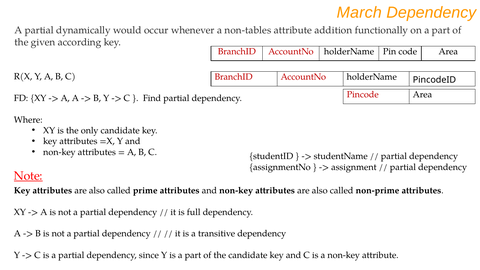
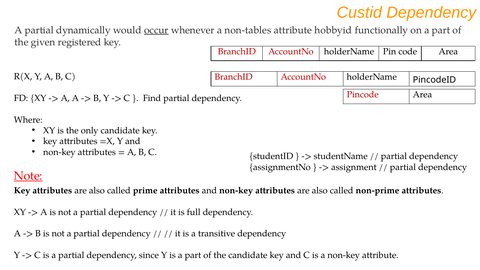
March: March -> Custid (359, 12)
occur underline: none -> present (156, 30)
addition: addition -> hobbyid (333, 30)
according: according -> registered (80, 42)
